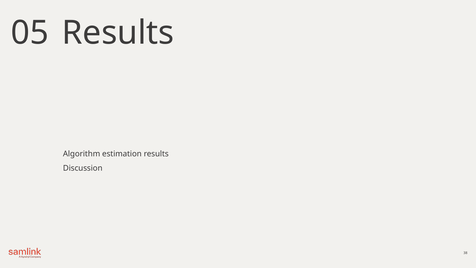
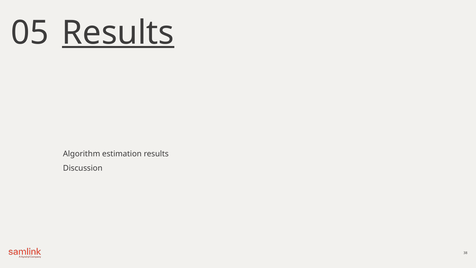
Results underline: none -> present (118, 33)
